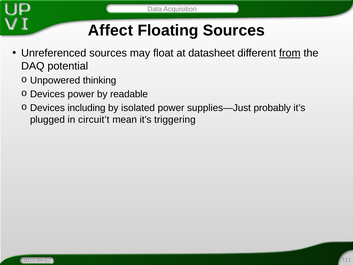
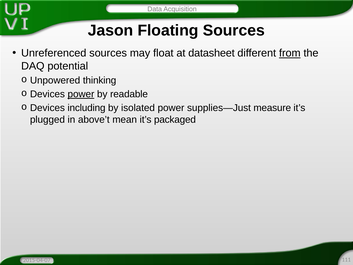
Affect: Affect -> Jason (111, 30)
power underline: none -> present (81, 94)
probably: probably -> measure (272, 108)
circuit’t: circuit’t -> above’t (94, 120)
triggering: triggering -> packaged (175, 120)
